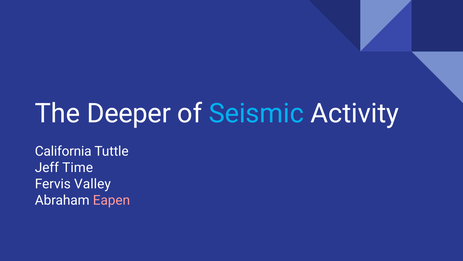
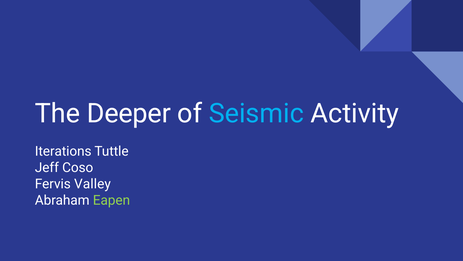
California: California -> Iterations (63, 151)
Time: Time -> Coso (78, 167)
Eapen colour: pink -> light green (111, 200)
